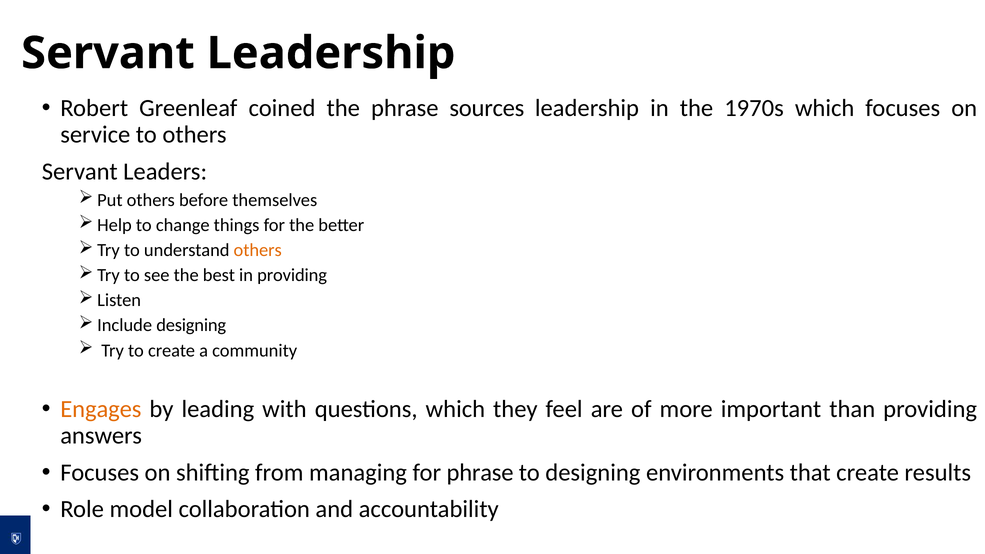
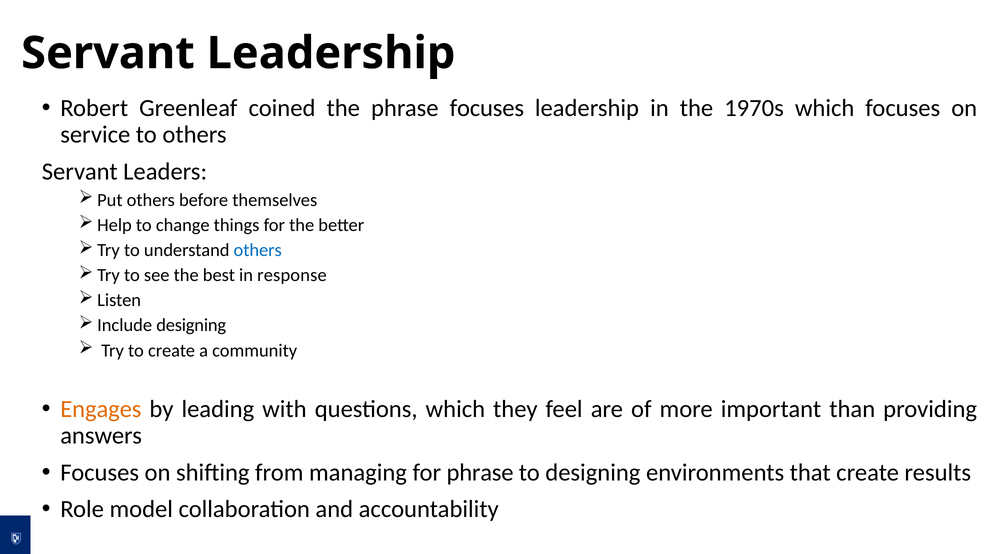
phrase sources: sources -> focuses (487, 108)
others colour: orange -> blue (258, 250)
in providing: providing -> response (292, 275)
